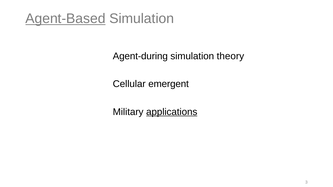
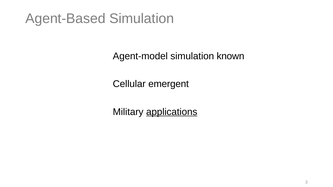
Agent-Based underline: present -> none (65, 19)
Agent-during: Agent-during -> Agent-model (140, 56)
theory: theory -> known (231, 56)
